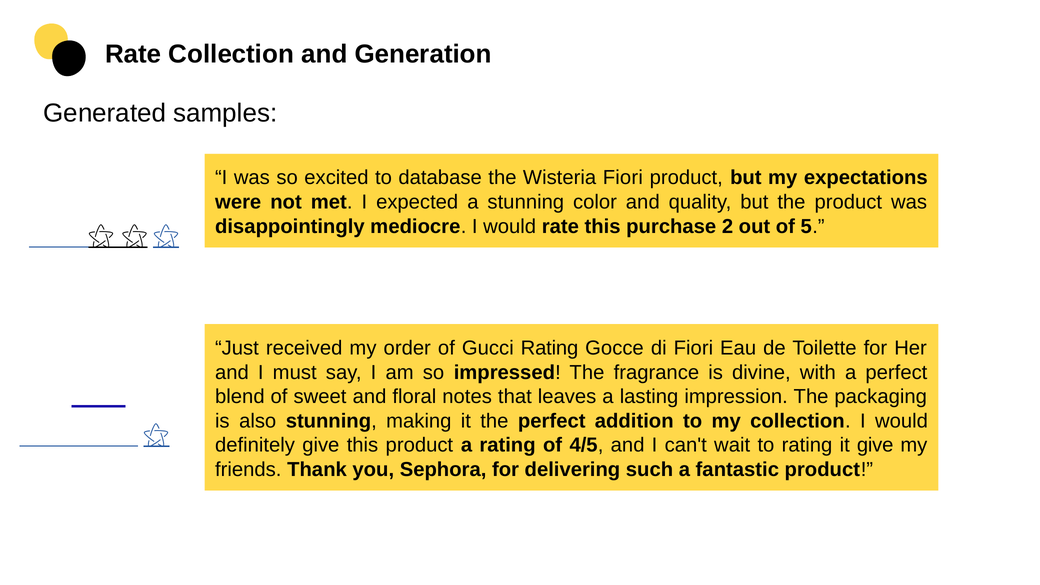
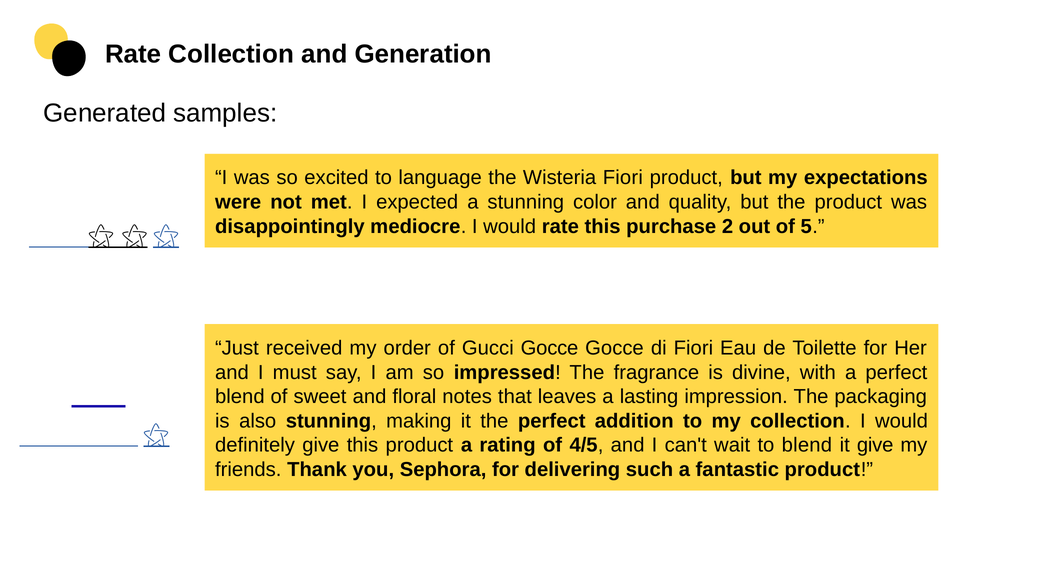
database: database -> language (440, 178)
Gucci Rating: Rating -> Gocce (550, 348)
to rating: rating -> blend (807, 445)
